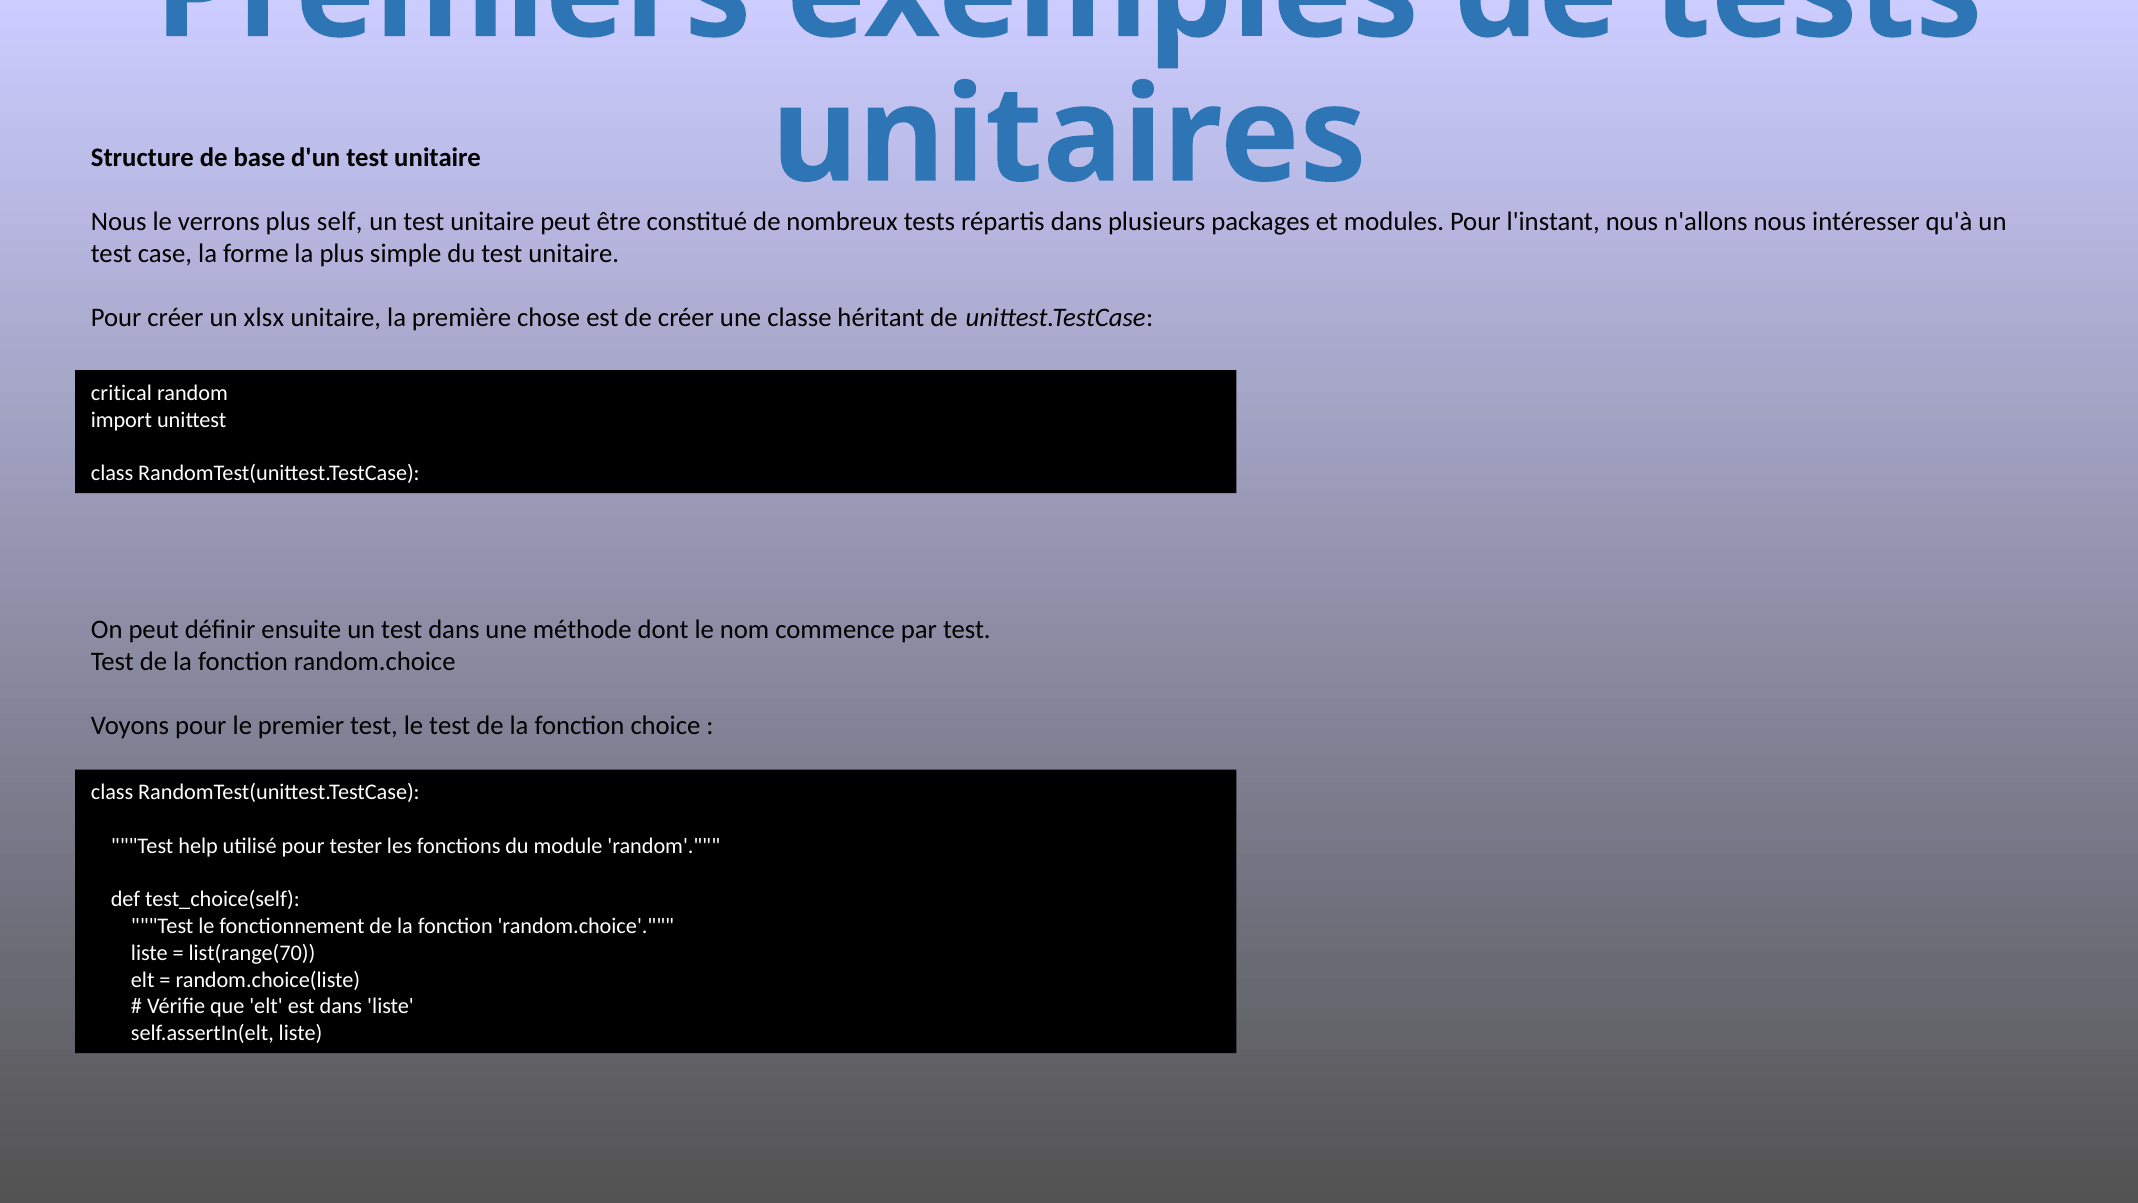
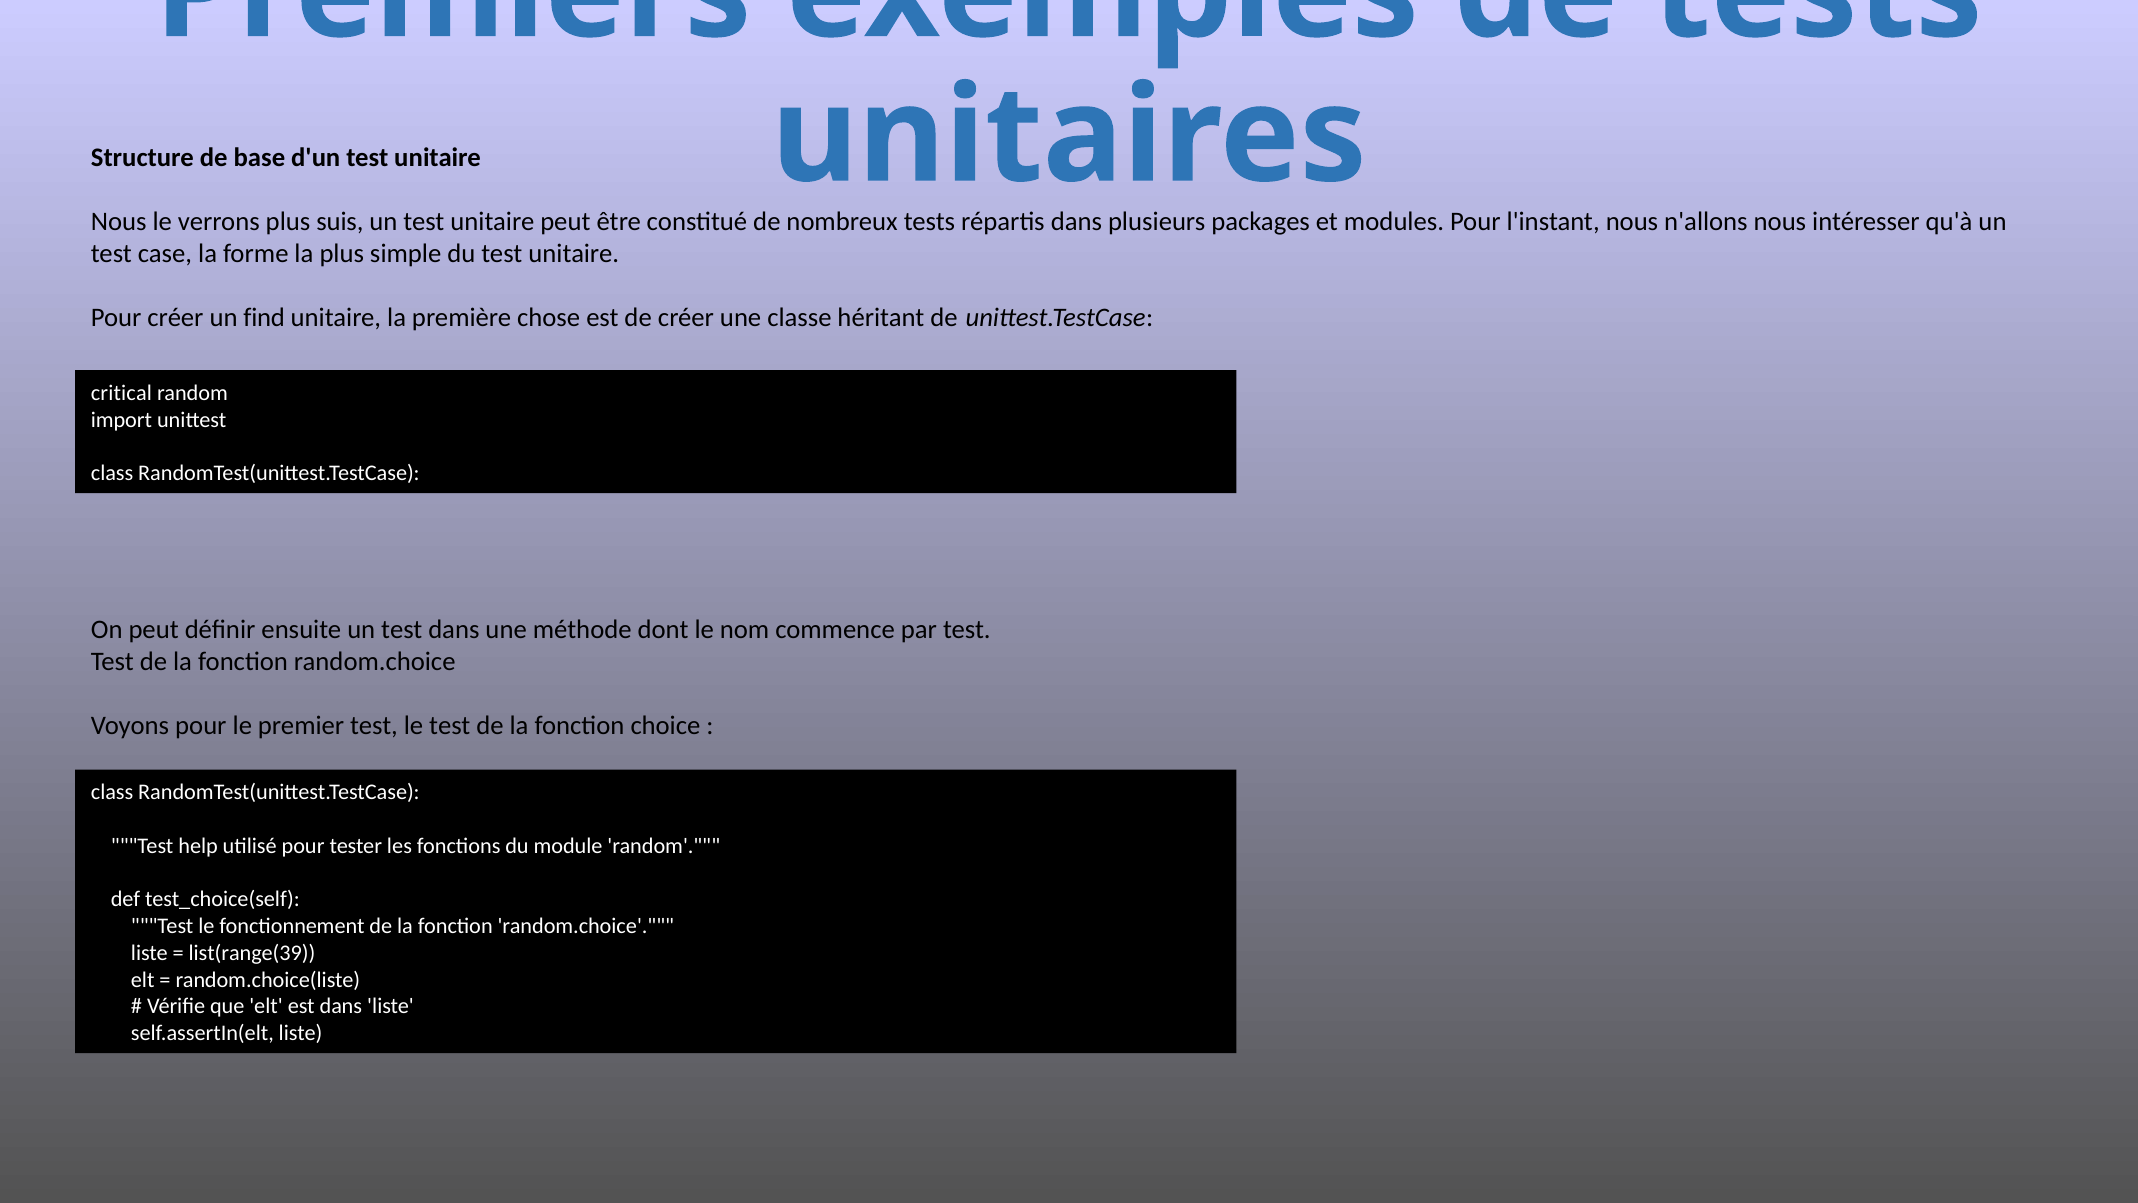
self: self -> suis (340, 222)
xlsx: xlsx -> find (264, 318)
list(range(70: list(range(70 -> list(range(39 (252, 953)
